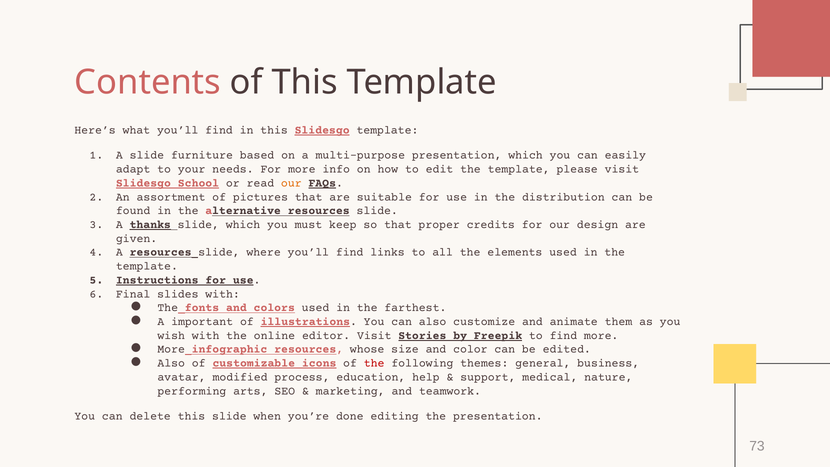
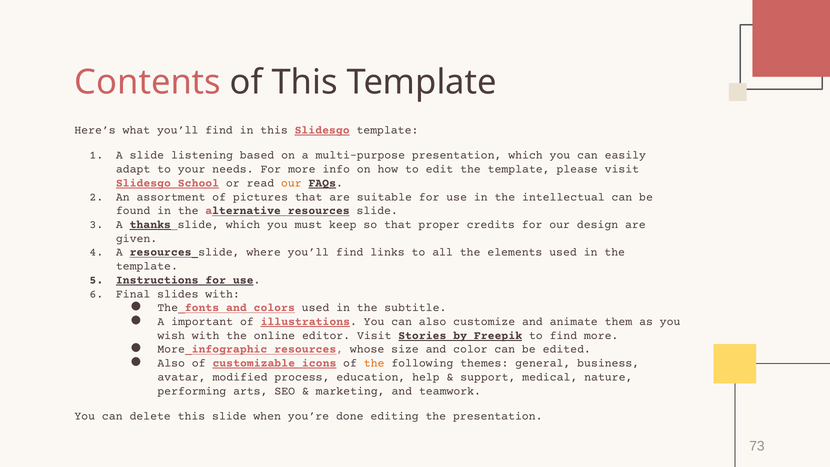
furniture: furniture -> listening (202, 155)
distribution: distribution -> intellectual (563, 197)
farthest: farthest -> subtitle (415, 308)
the colour: red -> orange (374, 363)
